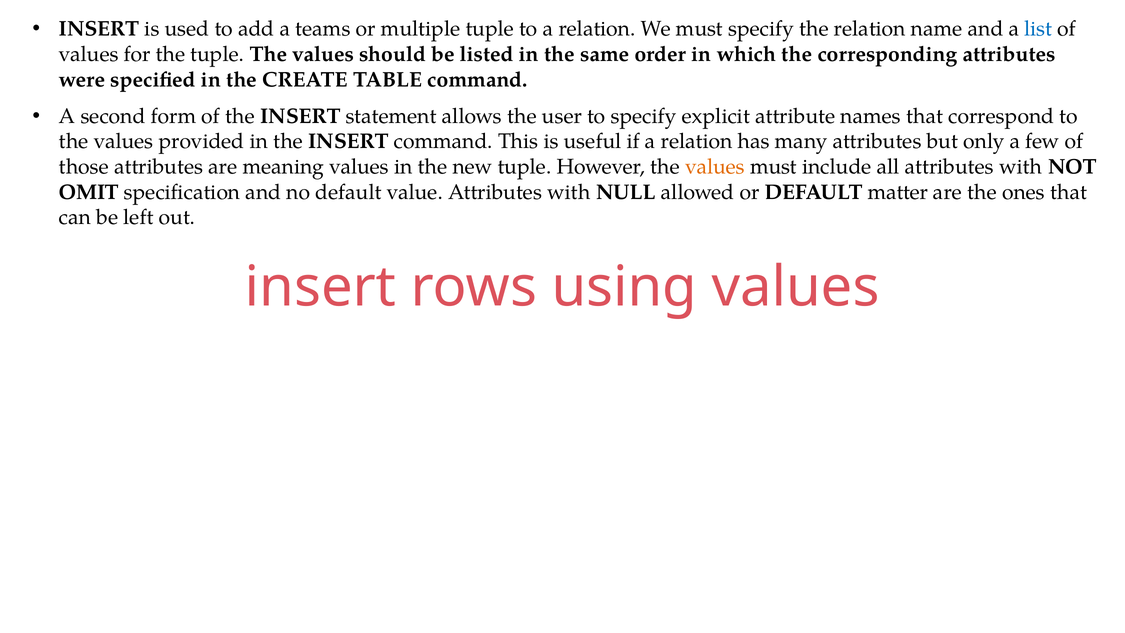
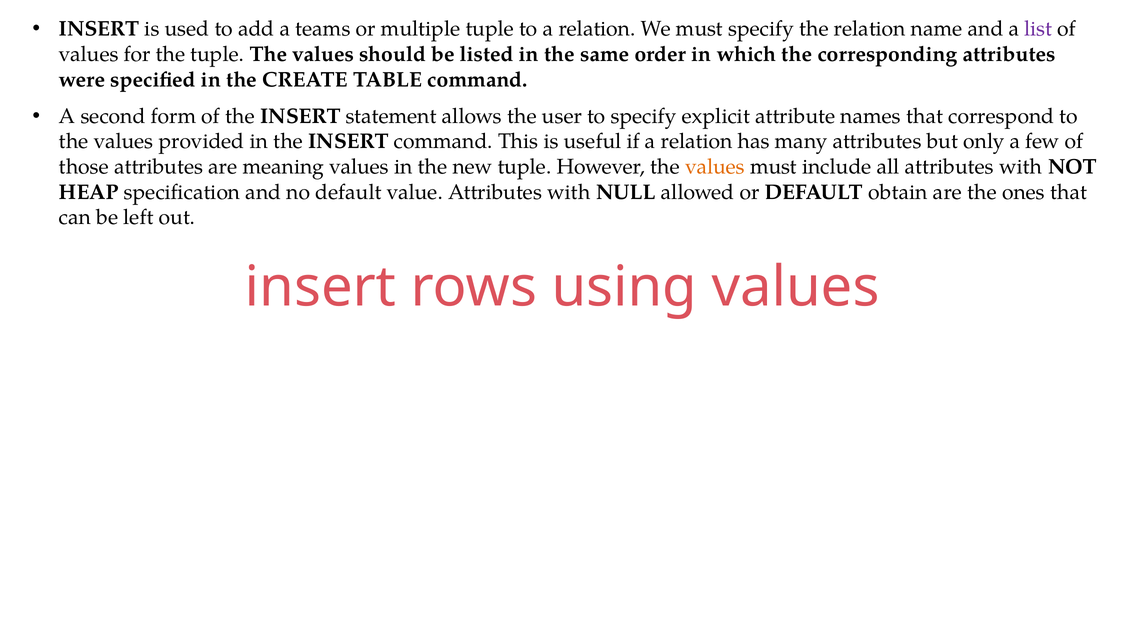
list colour: blue -> purple (1038, 29)
OMIT: OMIT -> HEAP (89, 192)
matter: matter -> obtain (898, 192)
